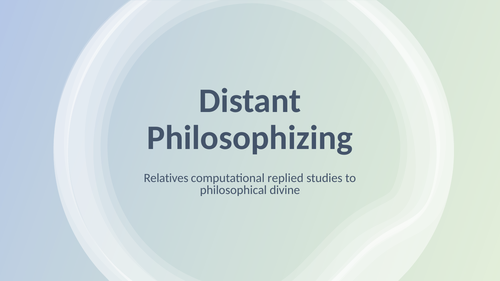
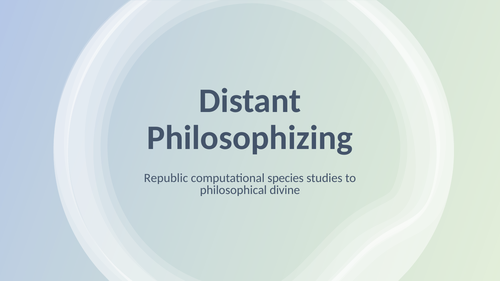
Relatives: Relatives -> Republic (166, 178)
replied: replied -> species (286, 178)
